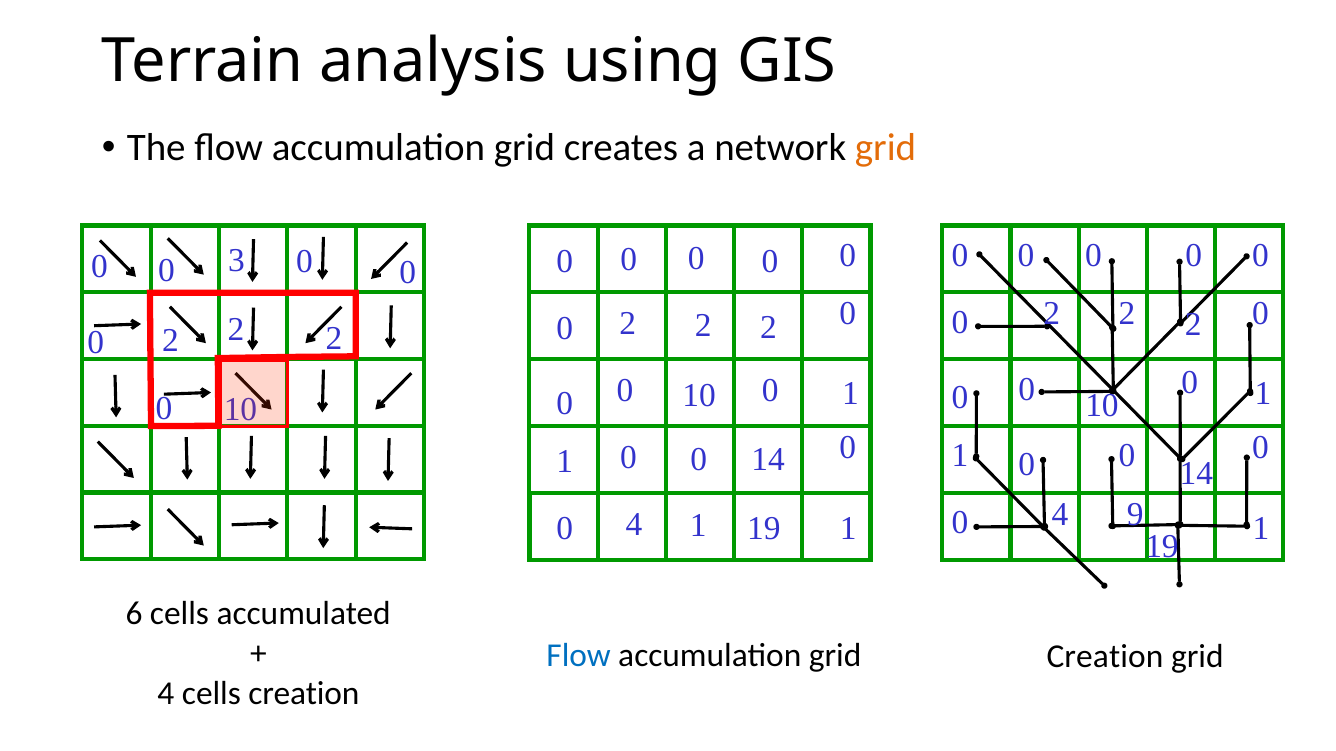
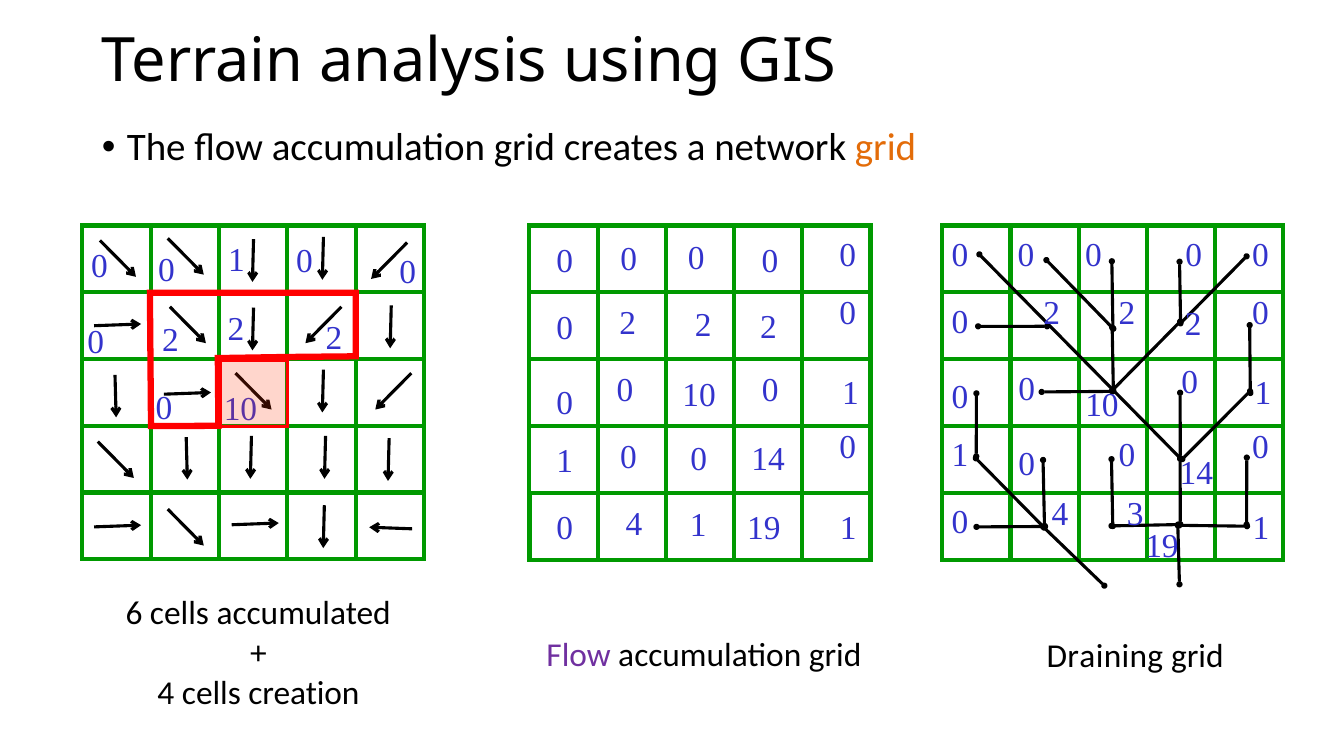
3: 3 -> 1 (236, 260)
9: 9 -> 3 (1135, 515)
Flow colour: blue -> purple (579, 656)
Creation: Creation -> Draining (1105, 657)
